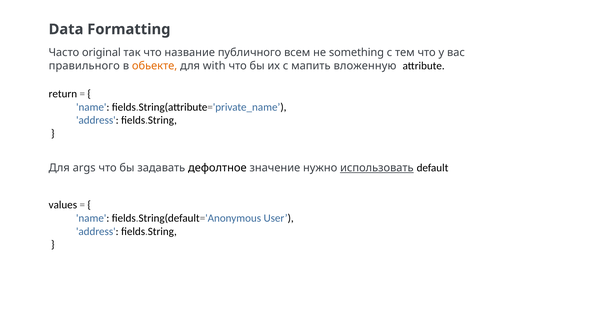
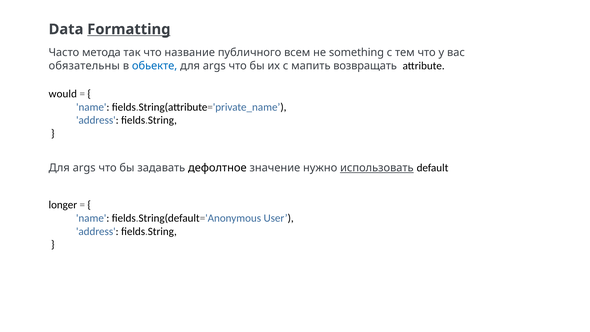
Formatting underline: none -> present (129, 29)
original: original -> метода (101, 52)
правильного: правильного -> обязательны (84, 66)
обьекте colour: orange -> blue (155, 66)
with: with -> args (214, 66)
вложенную: вложенную -> возвращать (365, 66)
return: return -> would (63, 94)
values: values -> longer (63, 205)
